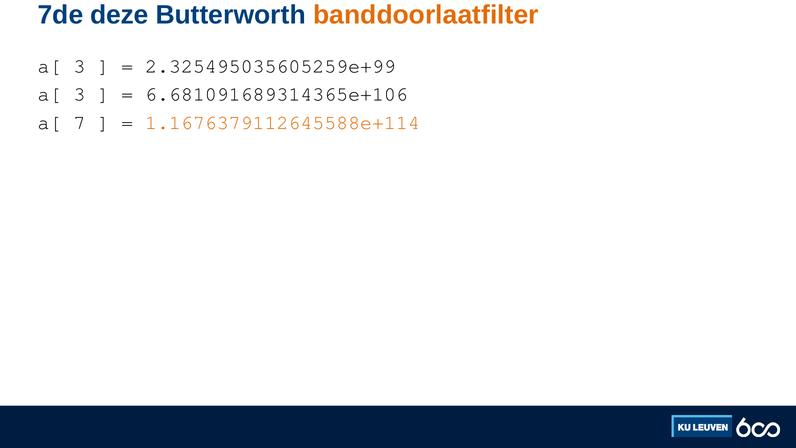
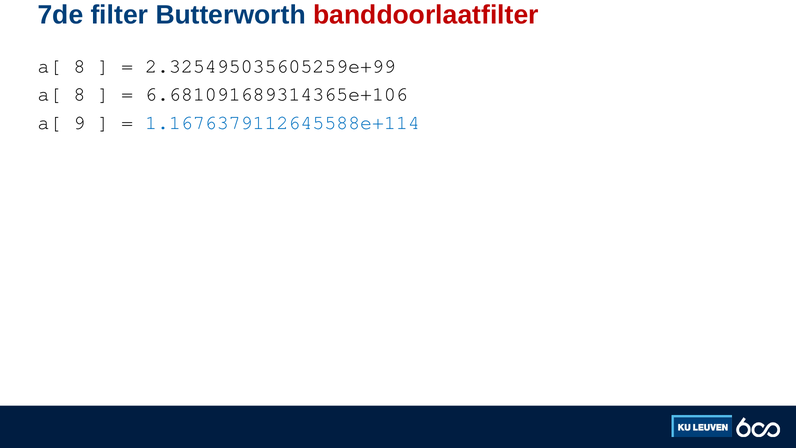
deze: deze -> filter (119, 15)
banddoorlaatfilter colour: orange -> red (426, 15)
3: 3 -> 8 (79, 66)
3: 3 -> 8 (79, 94)
7: 7 -> 9 (79, 122)
1.1676379112645588e+114 colour: orange -> blue (282, 122)
